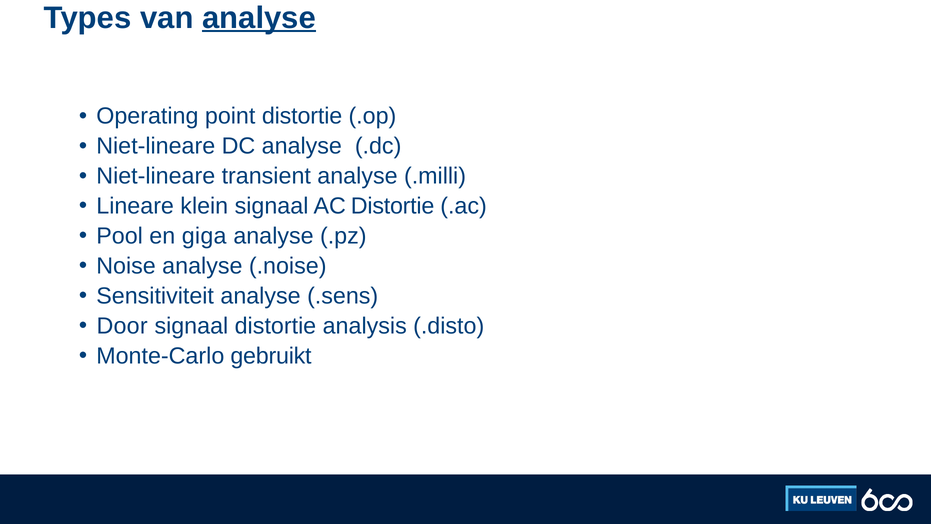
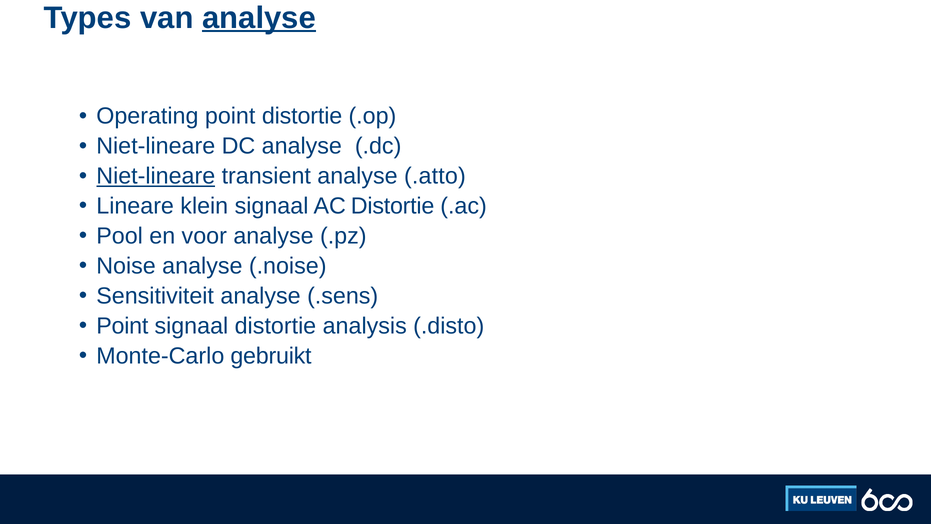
Niet-lineare underline: none -> present (156, 176)
.milli: .milli -> .atto (435, 176)
giga: giga -> voor (204, 236)
Door: Door -> Point (122, 326)
